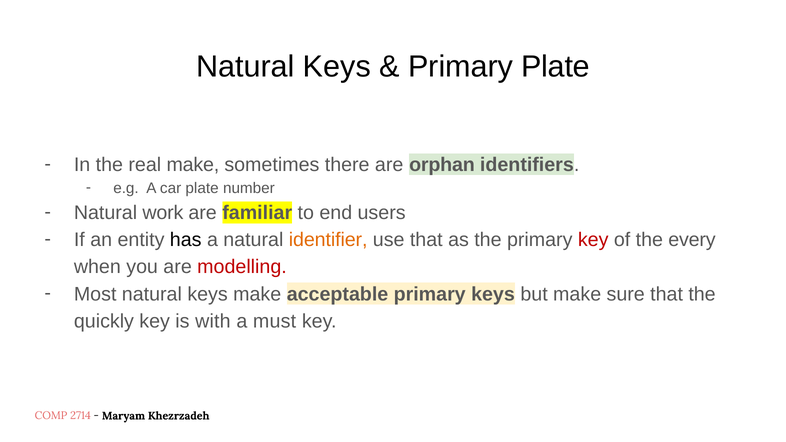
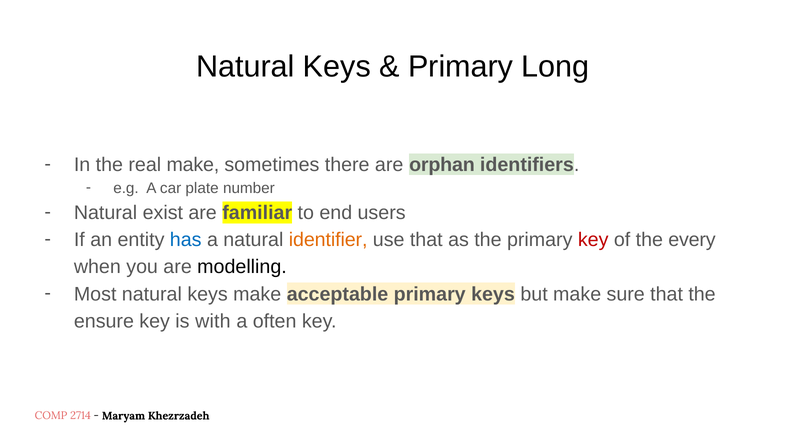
Primary Plate: Plate -> Long (555, 67)
work: work -> exist (163, 213)
has colour: black -> blue (186, 240)
modelling colour: red -> black (242, 267)
quickly: quickly -> ensure (104, 321)
must: must -> often (275, 321)
